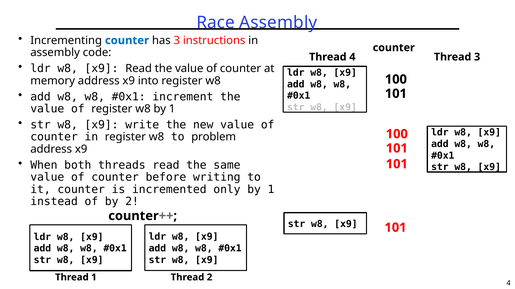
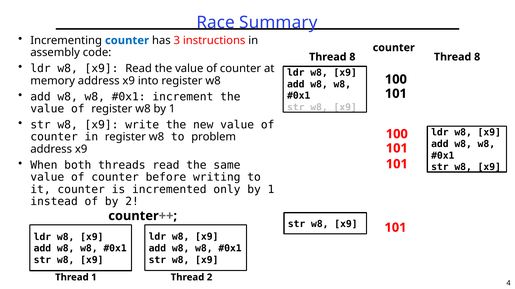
Race Assembly: Assembly -> Summary (278, 23)
4: 4 -> 8 (352, 57)
3: 3 -> 8 (477, 57)
